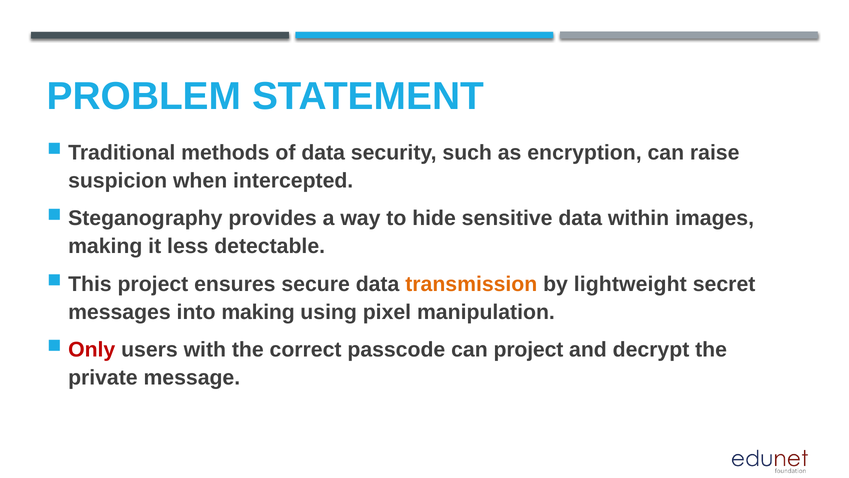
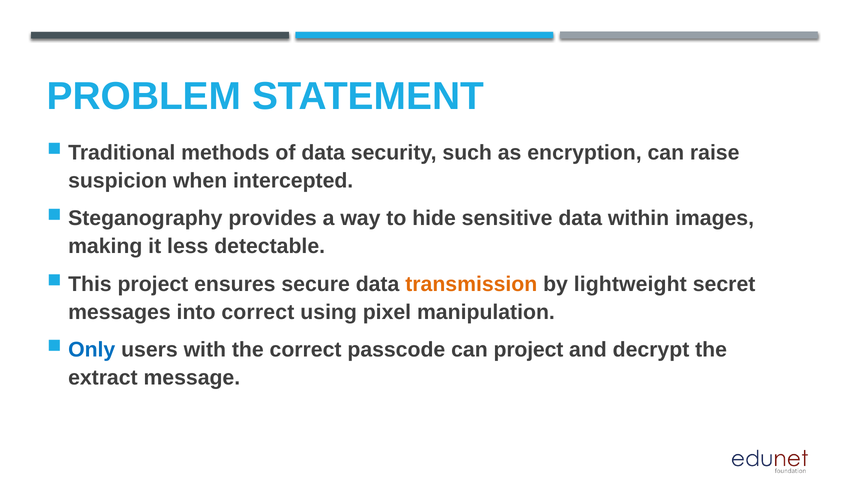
into making: making -> correct (258, 312)
Only colour: red -> blue (92, 349)
private: private -> extract (103, 377)
